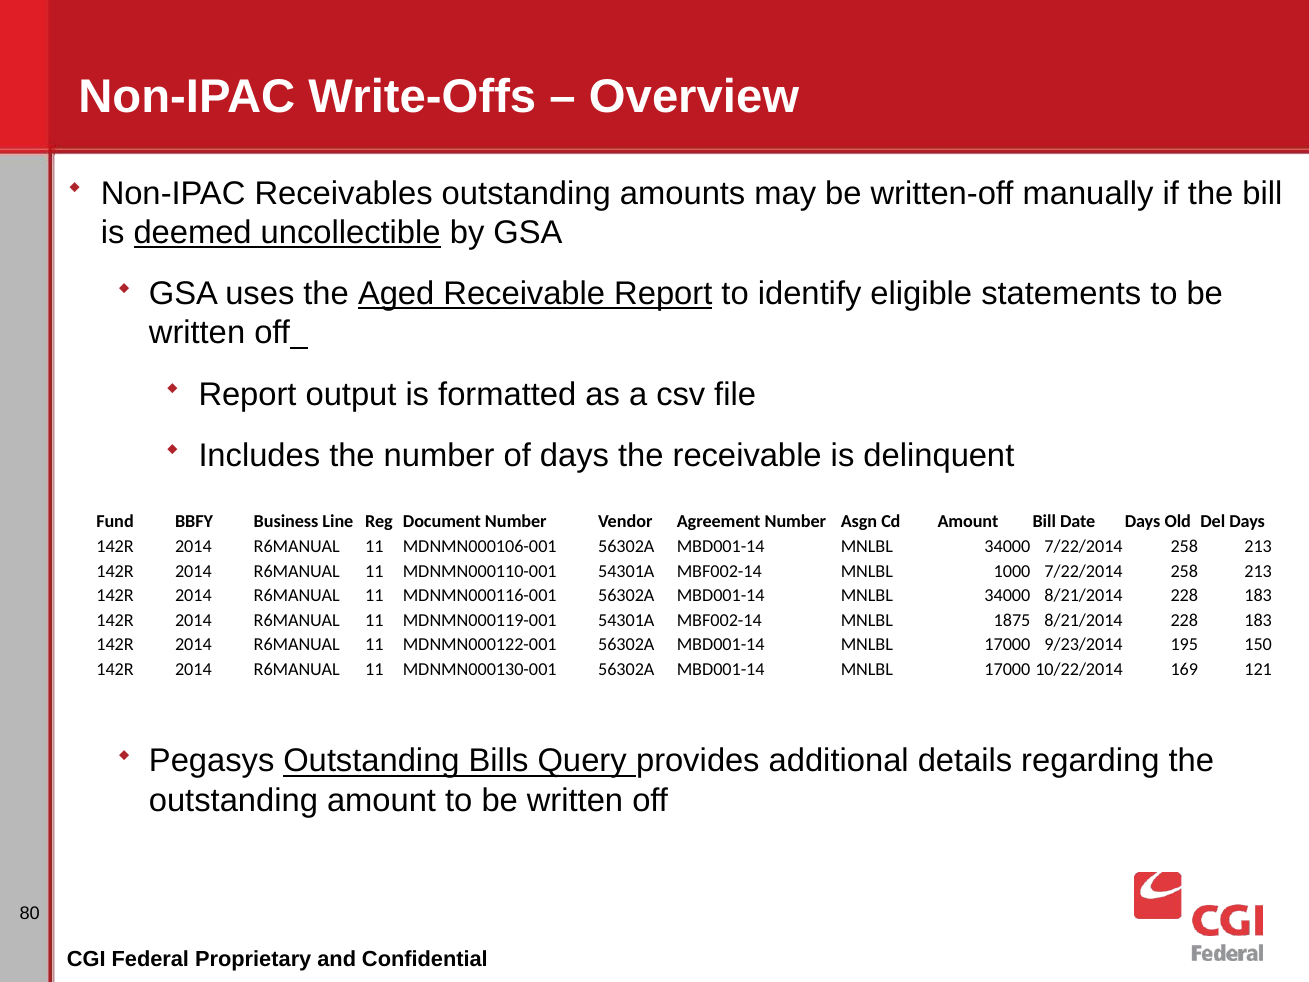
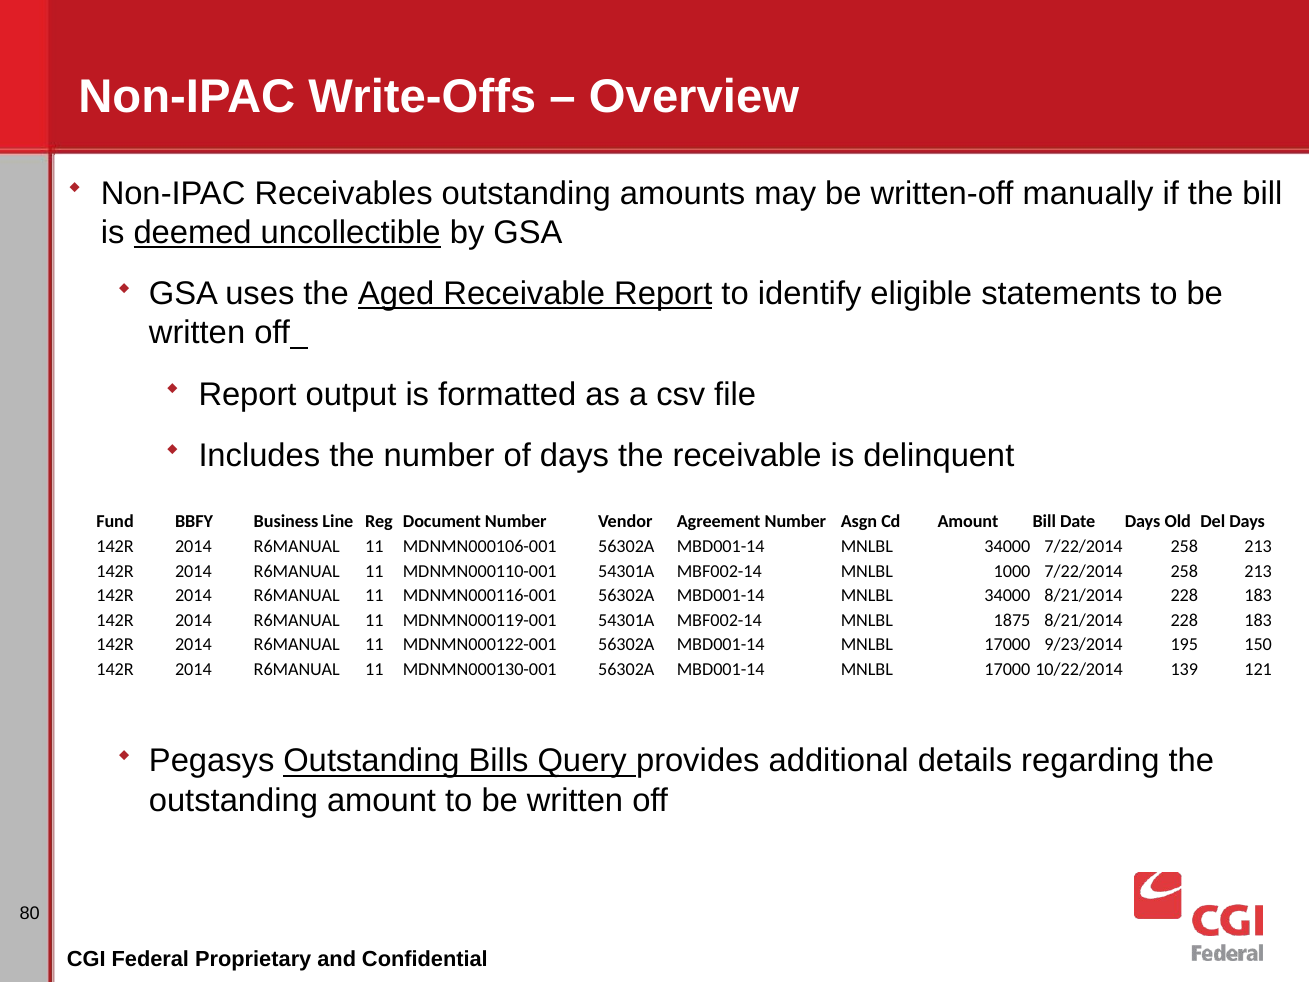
169: 169 -> 139 (1184, 669)
